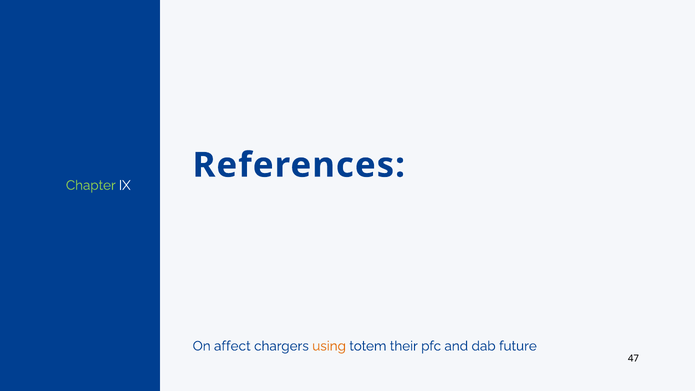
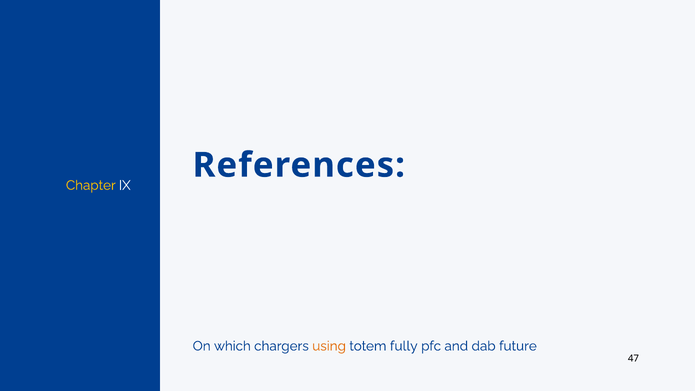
Chapter colour: light green -> yellow (91, 185)
affect: affect -> which (232, 346)
their: their -> fully (404, 346)
